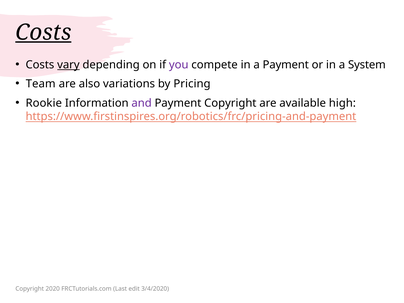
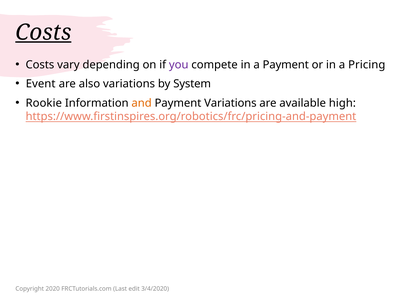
vary underline: present -> none (68, 65)
System: System -> Pricing (367, 65)
Team: Team -> Event (41, 84)
Pricing: Pricing -> System (192, 84)
and colour: purple -> orange (142, 103)
Payment Copyright: Copyright -> Variations (230, 103)
